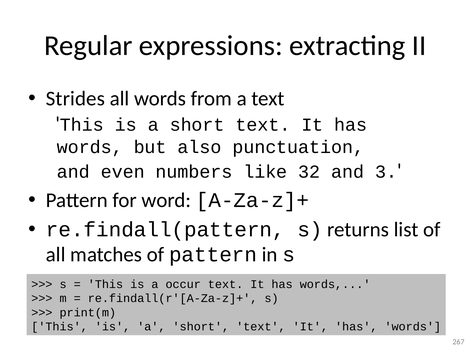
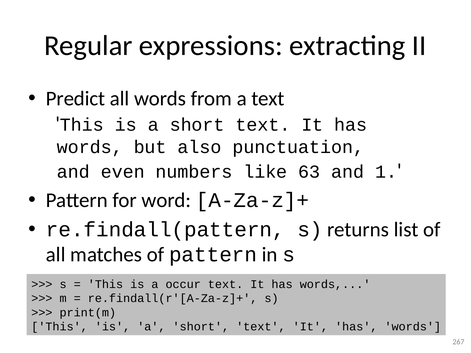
Strides: Strides -> Predict (76, 99)
32: 32 -> 63 (309, 172)
3: 3 -> 1 (386, 172)
